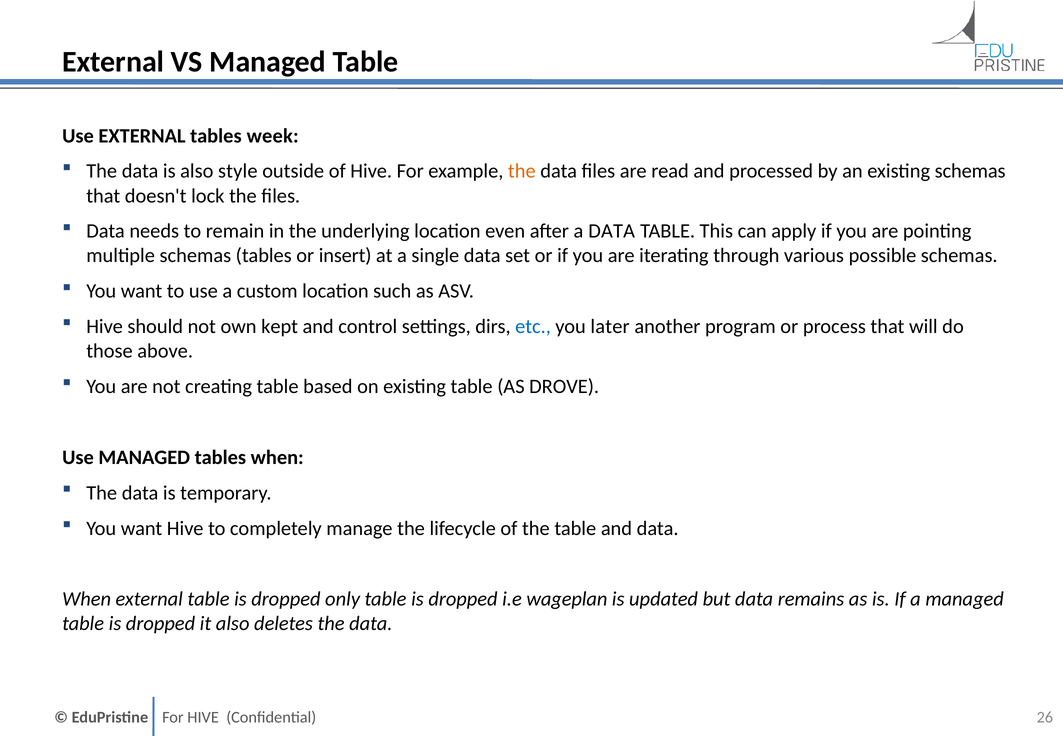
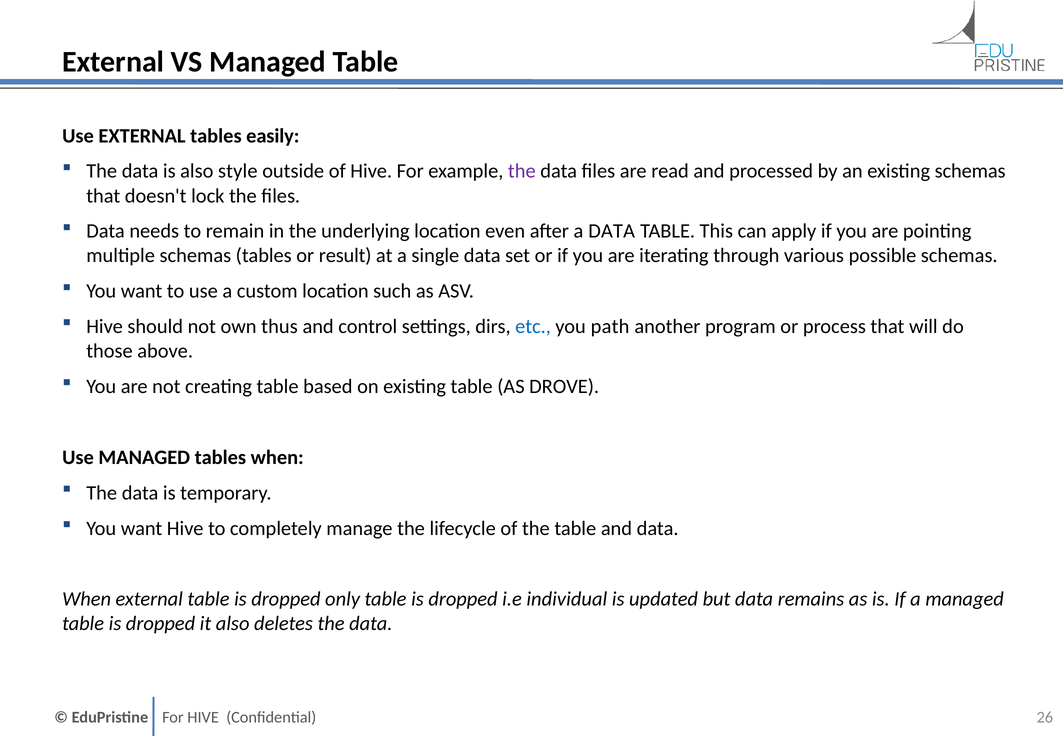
week: week -> easily (273, 136)
the colour: orange -> purple (522, 171)
insert: insert -> result (345, 256)
kept: kept -> thus (280, 327)
later: later -> path (610, 327)
wageplan: wageplan -> individual (567, 599)
